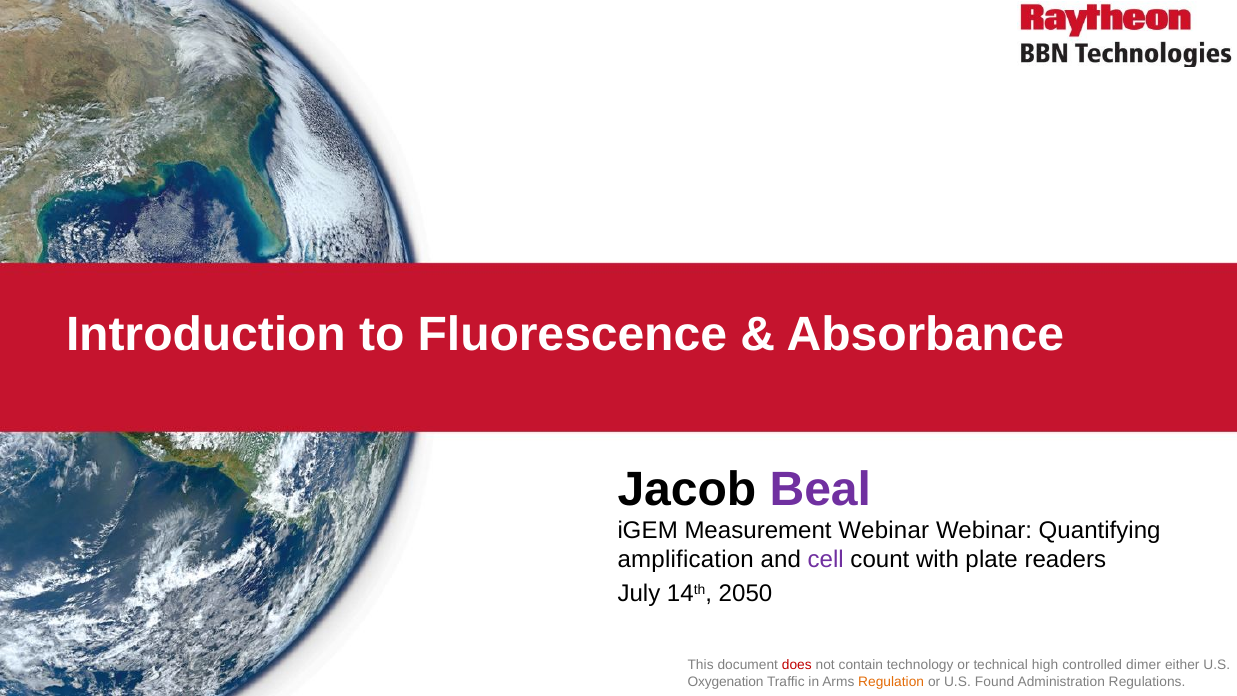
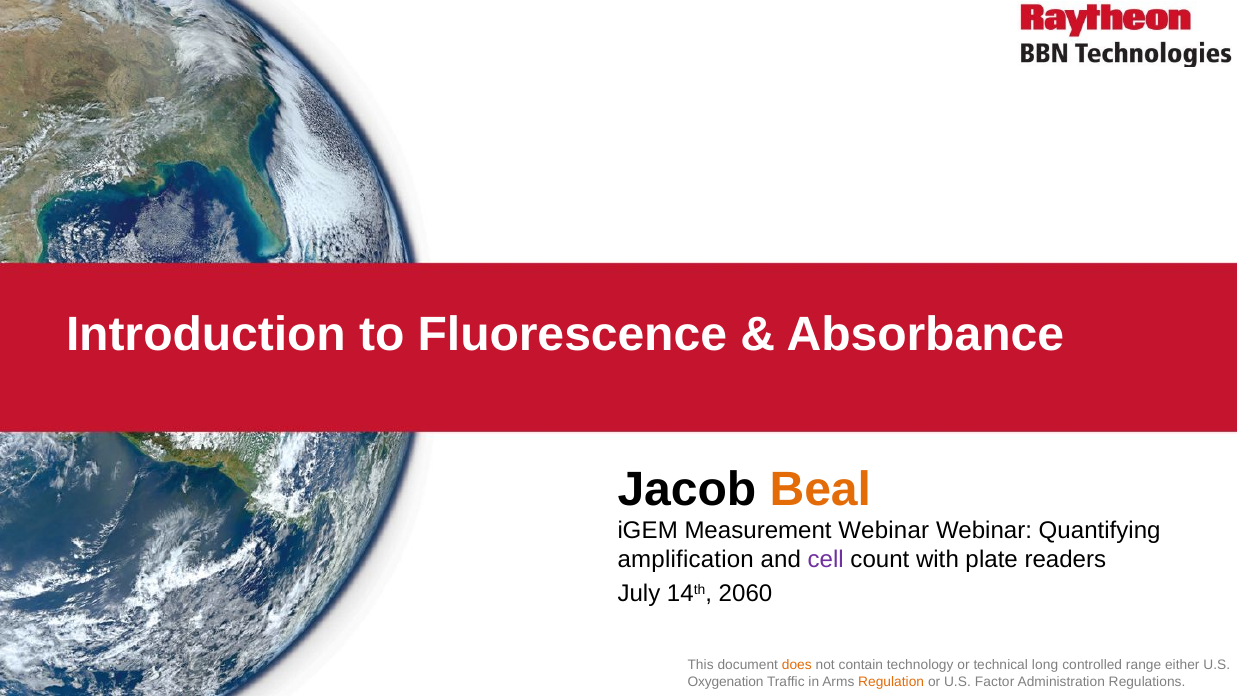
Beal colour: purple -> orange (820, 489)
2050: 2050 -> 2060 (746, 593)
does colour: red -> orange (797, 665)
high: high -> long (1045, 665)
dimer: dimer -> range (1144, 665)
Found: Found -> Factor (995, 682)
